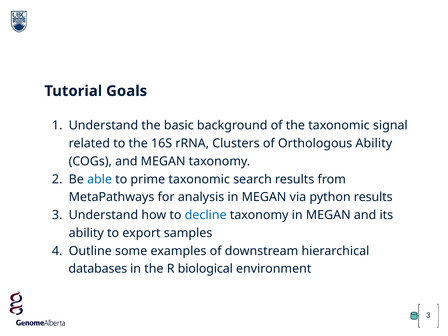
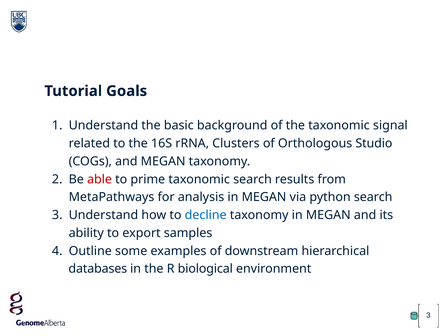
Orthologous Ability: Ability -> Studio (374, 143)
able colour: blue -> red (100, 179)
python results: results -> search (373, 197)
